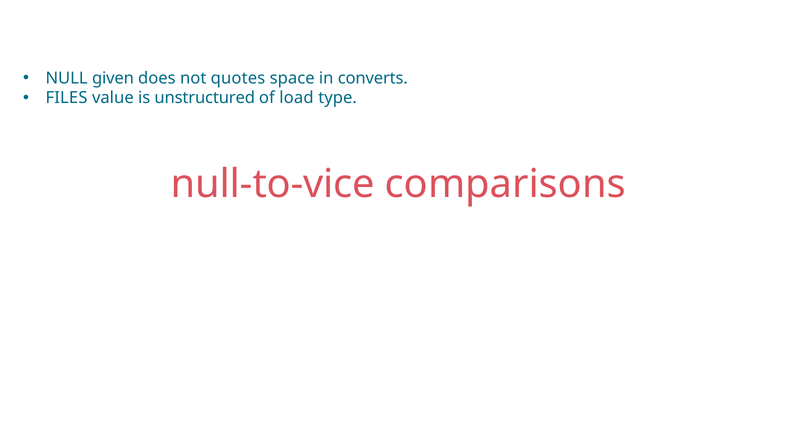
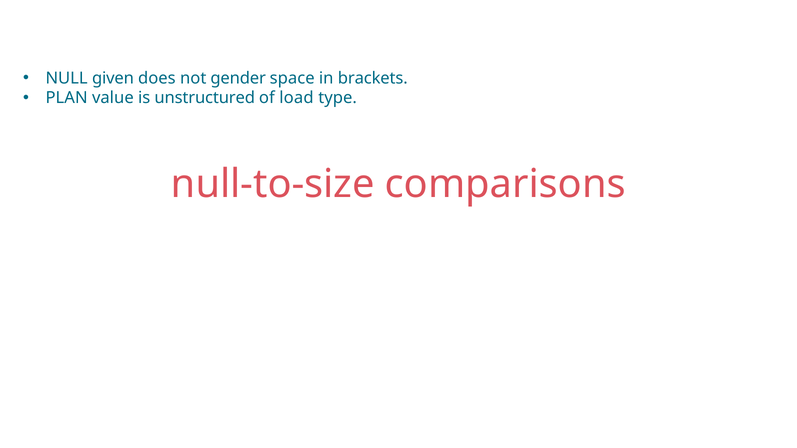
quotes: quotes -> gender (238, 78)
converts: converts -> brackets (373, 78)
FILES: FILES -> PLAN (67, 98)
null-to-vice: null-to-vice -> null-to-size (273, 184)
